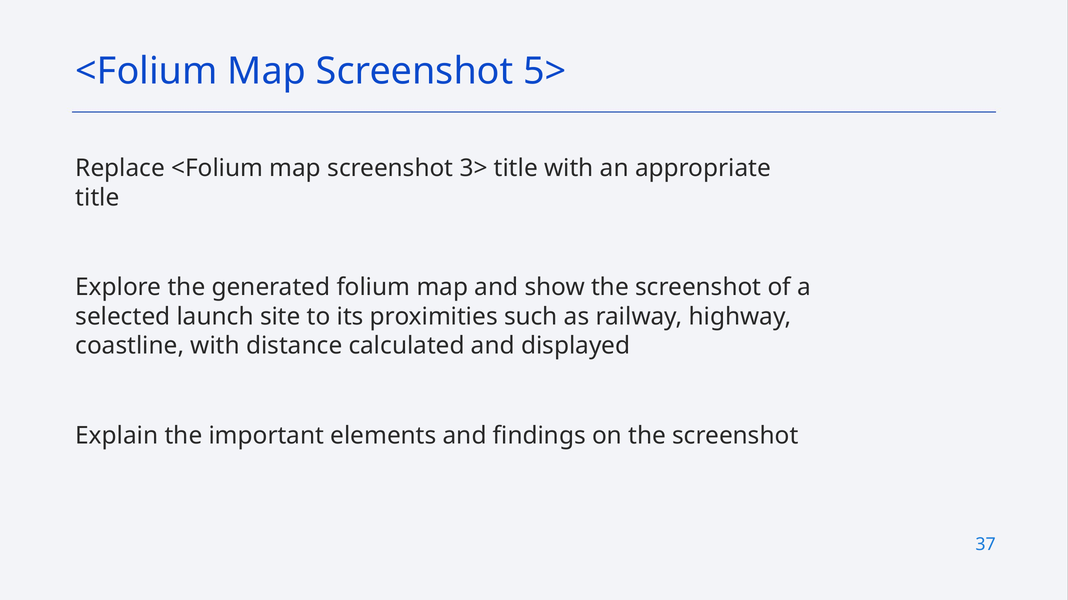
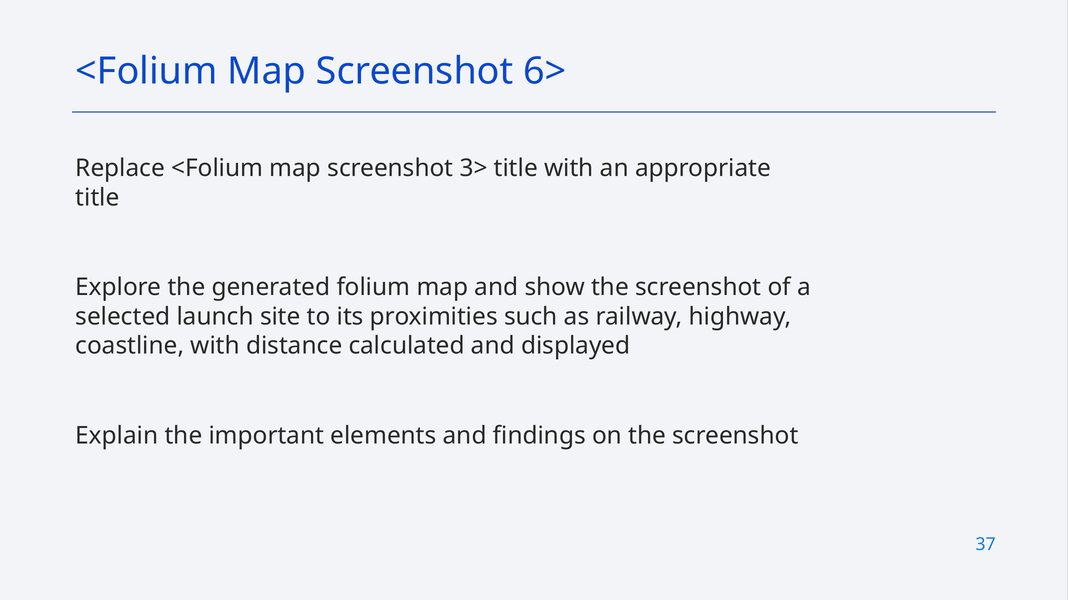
5>: 5> -> 6> (545, 71)
